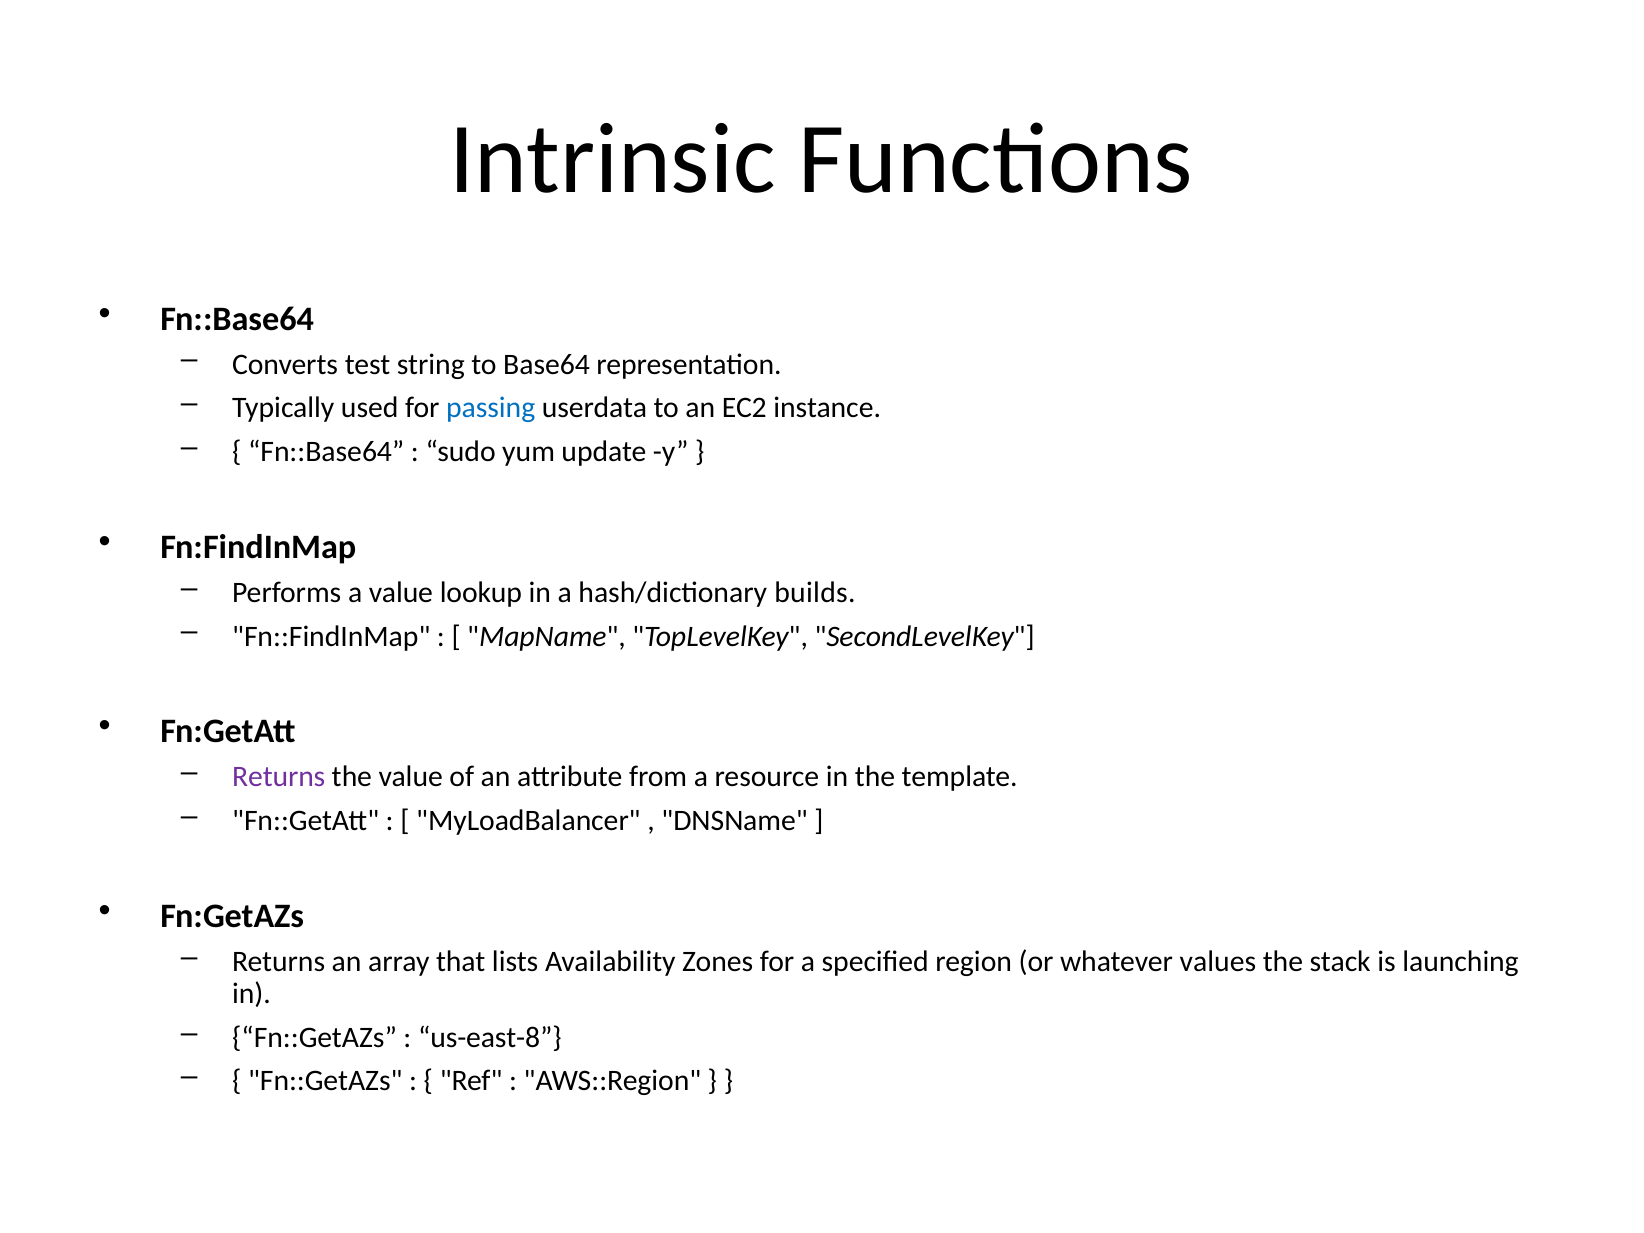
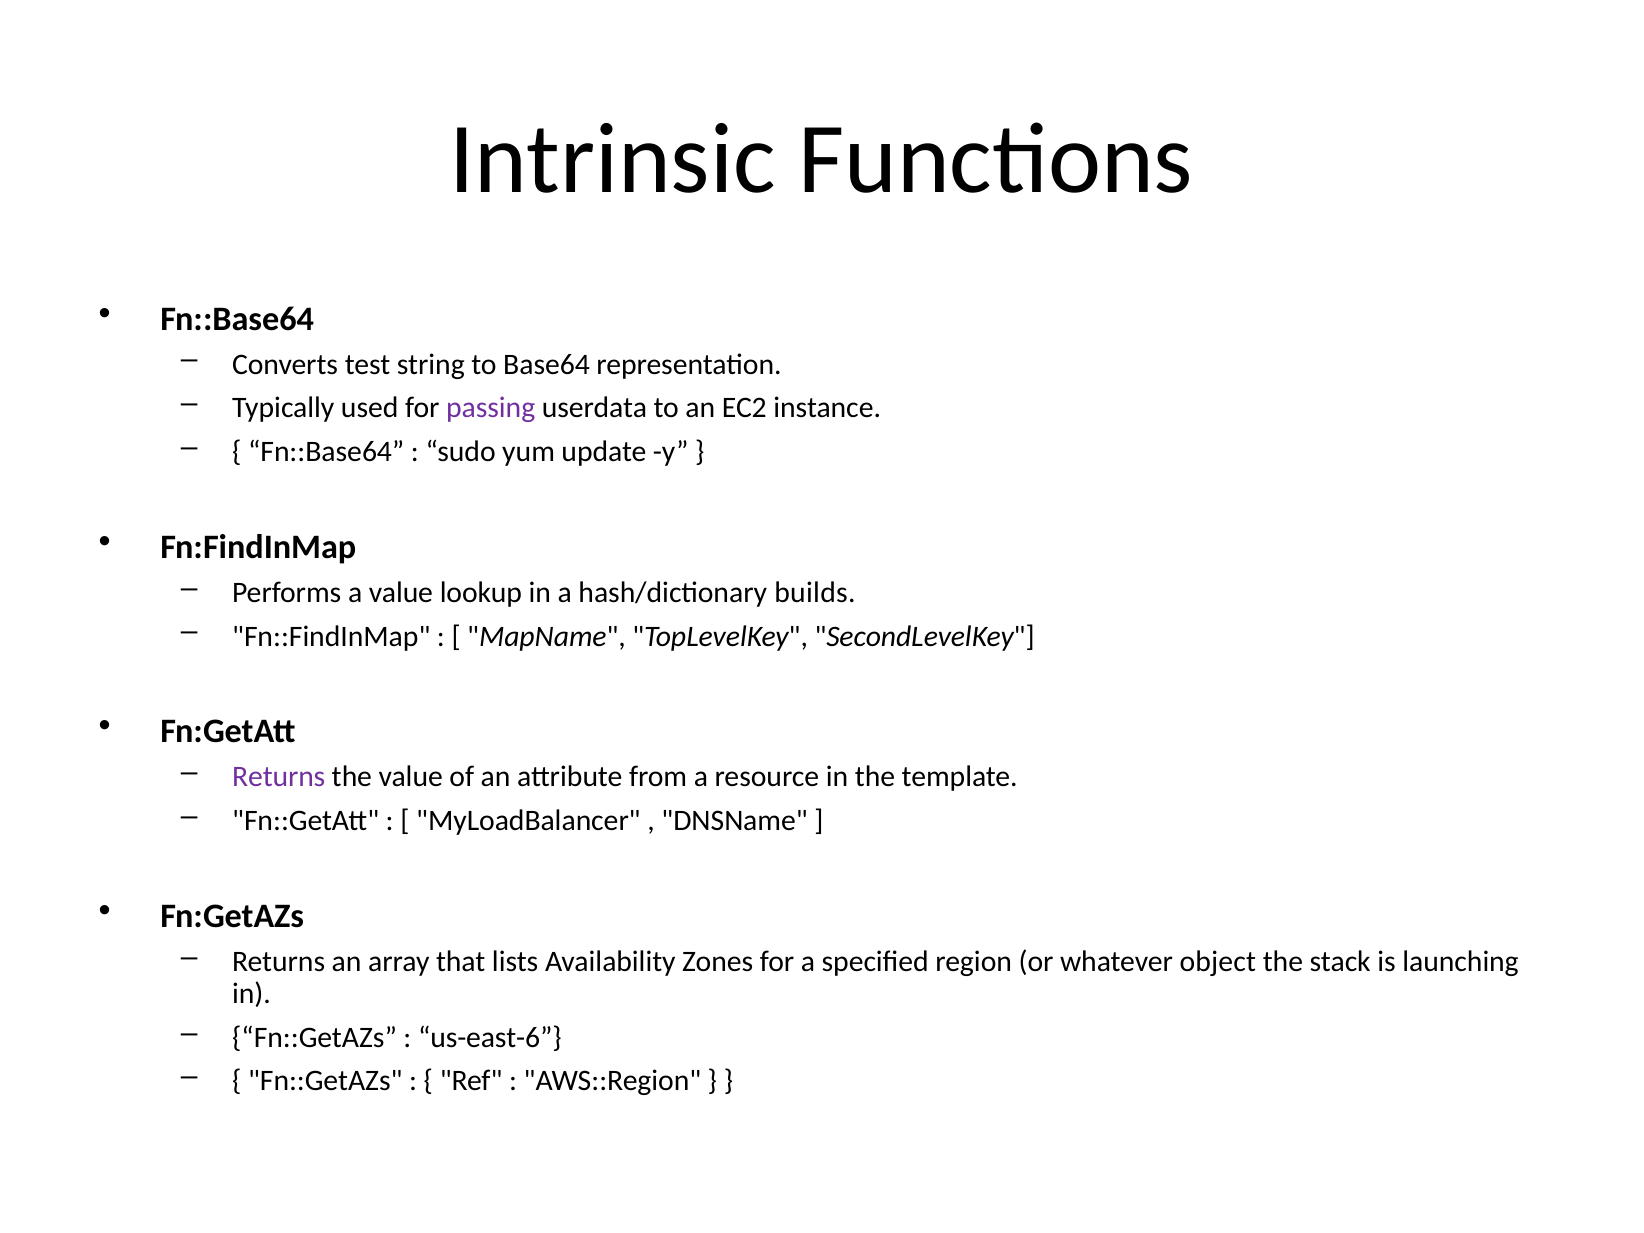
passing colour: blue -> purple (491, 408)
values: values -> object (1218, 962)
us-east-8: us-east-8 -> us-east-6 (490, 1038)
